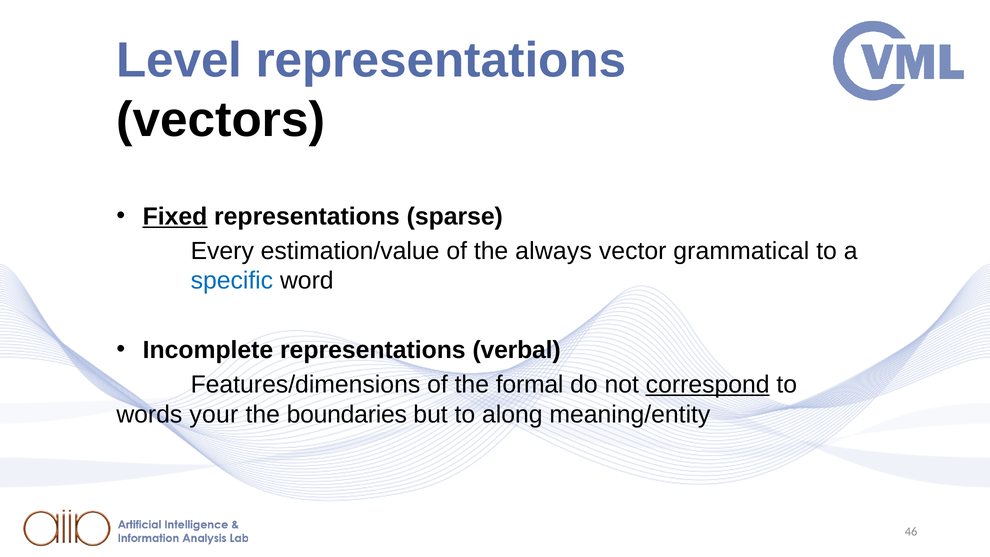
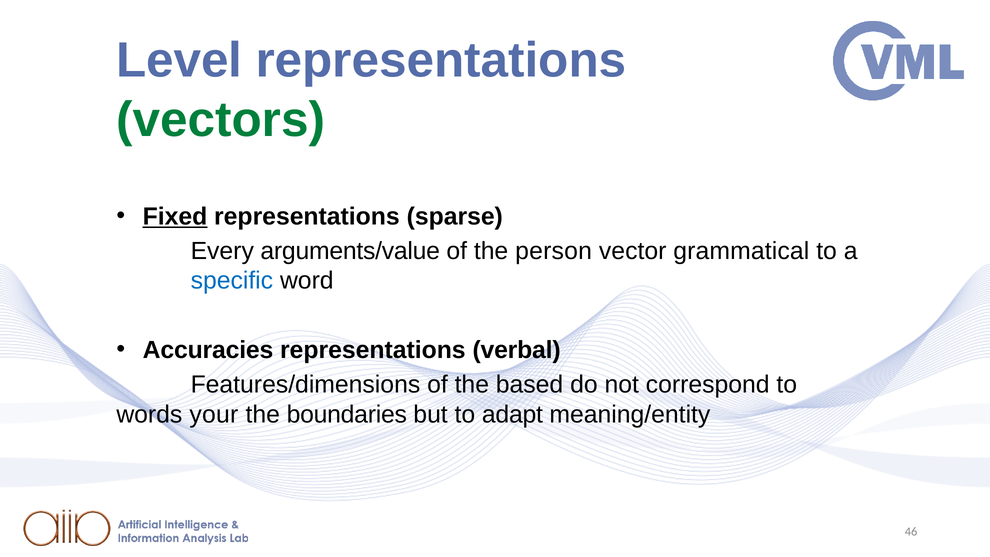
vectors colour: black -> green (221, 120)
estimation/value: estimation/value -> arguments/value (350, 251)
always: always -> person (554, 251)
Incomplete: Incomplete -> Accuracies (208, 350)
formal: formal -> based (530, 385)
correspond underline: present -> none (708, 385)
along: along -> adapt (512, 414)
